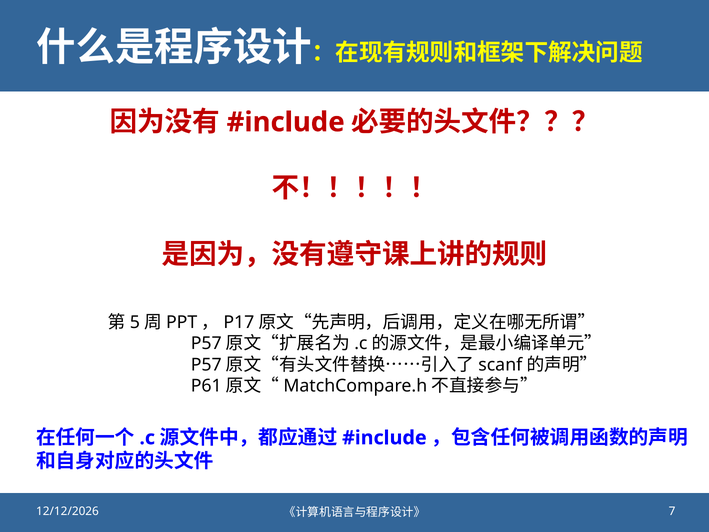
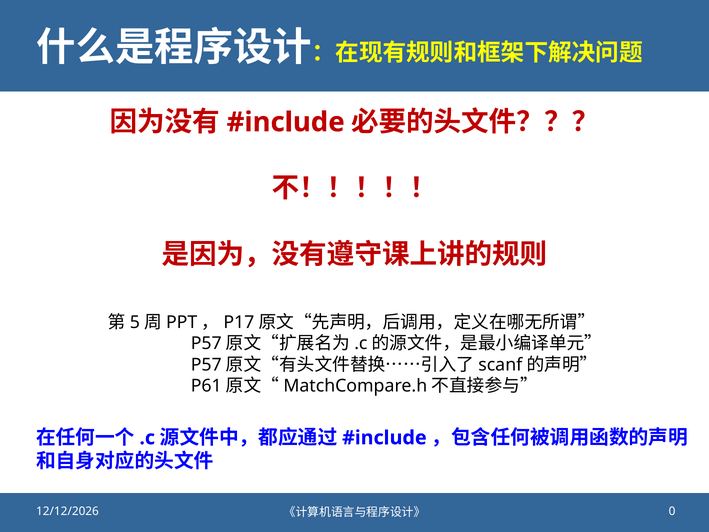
7: 7 -> 0 (672, 511)
